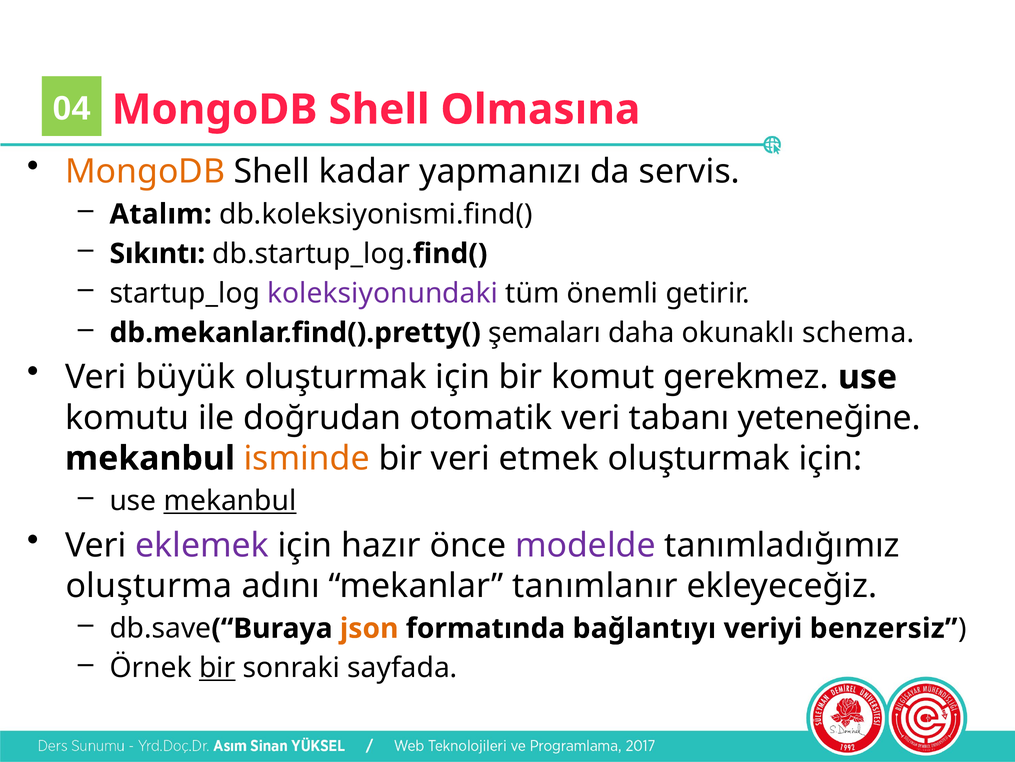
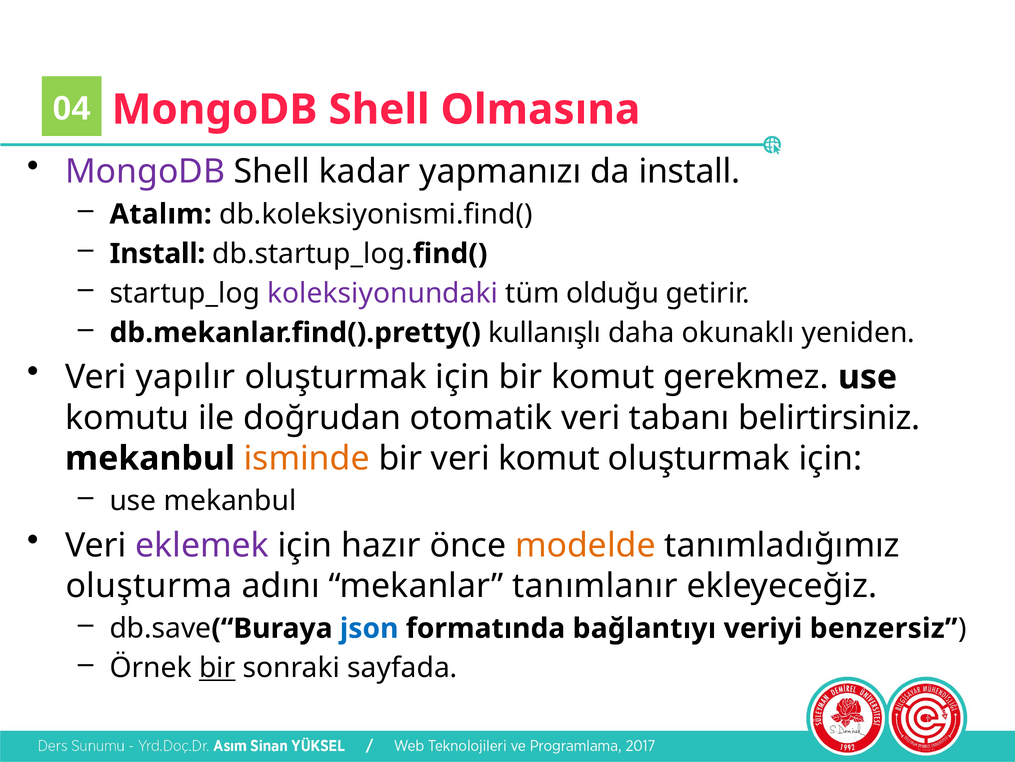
MongoDB colour: orange -> purple (145, 172)
da servis: servis -> install (690, 172)
Sıkıntı: Sıkıntı -> Install (157, 253)
önemli: önemli -> olduğu (613, 293)
şemaları: şemaları -> kullanışlı (545, 332)
schema: schema -> yeniden (858, 332)
büyük: büyük -> yapılır (185, 377)
yeteneğine: yeteneğine -> belirtirsiniz (829, 417)
veri etmek: etmek -> komut (549, 458)
mekanbul underline: present -> none (230, 500)
modelde colour: purple -> orange (585, 545)
json colour: orange -> blue (369, 628)
